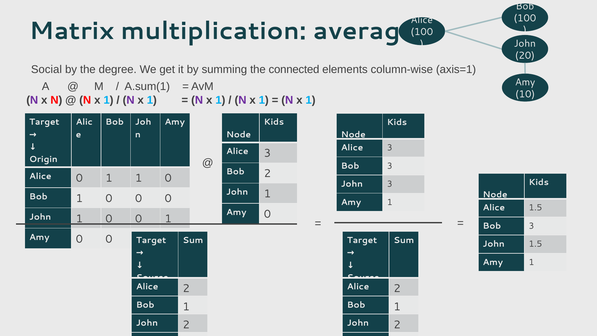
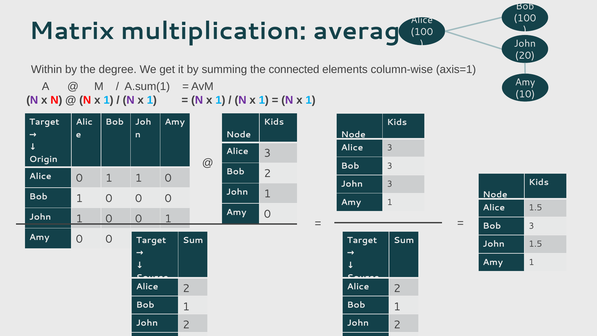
Social: Social -> Within (47, 69)
